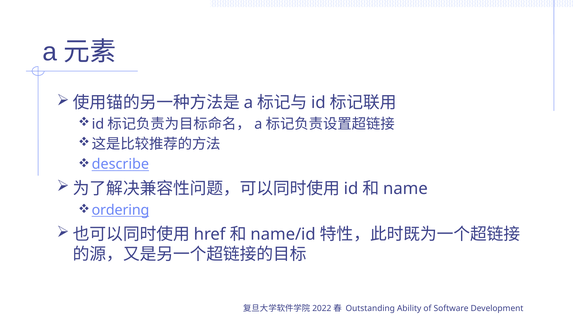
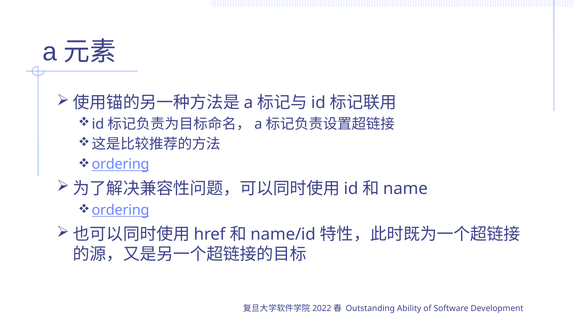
describe: describe -> ordering (120, 164)
